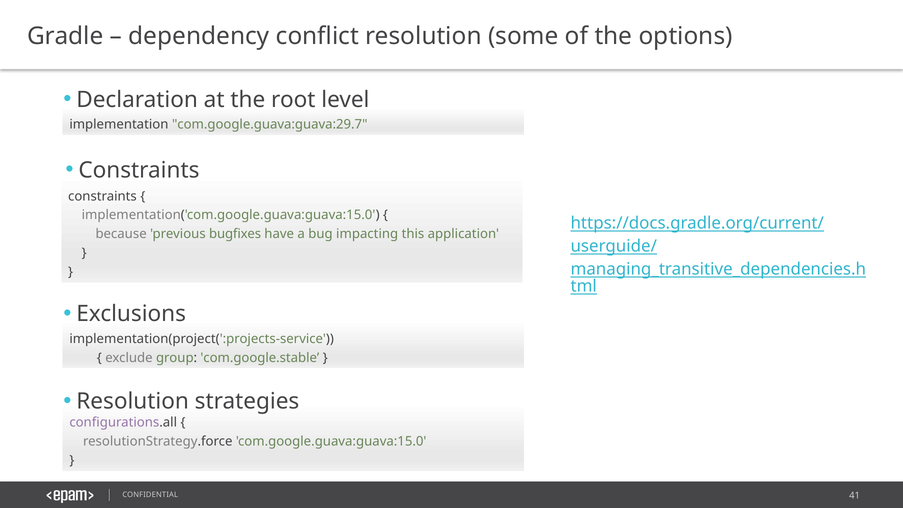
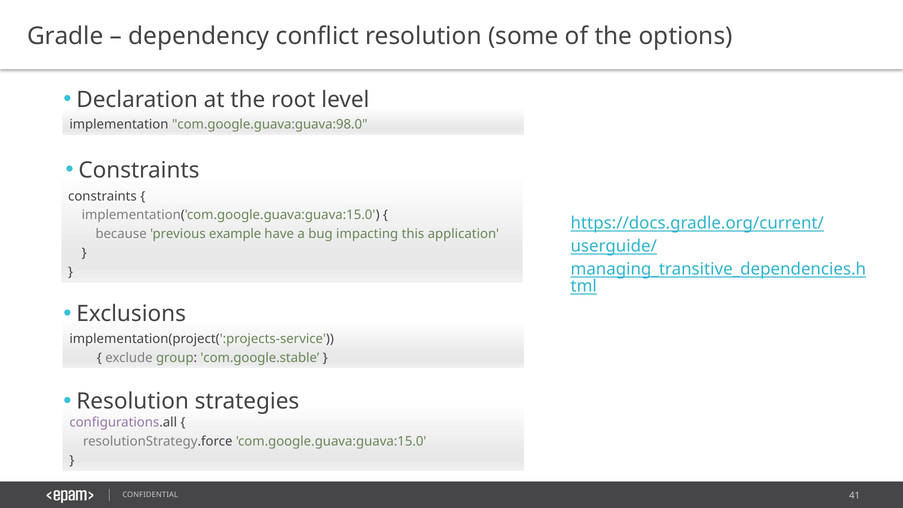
com.google.guava:guava:29.7: com.google.guava:guava:29.7 -> com.google.guava:guava:98.0 (270, 125)
bugfixes: bugfixes -> example (235, 234)
